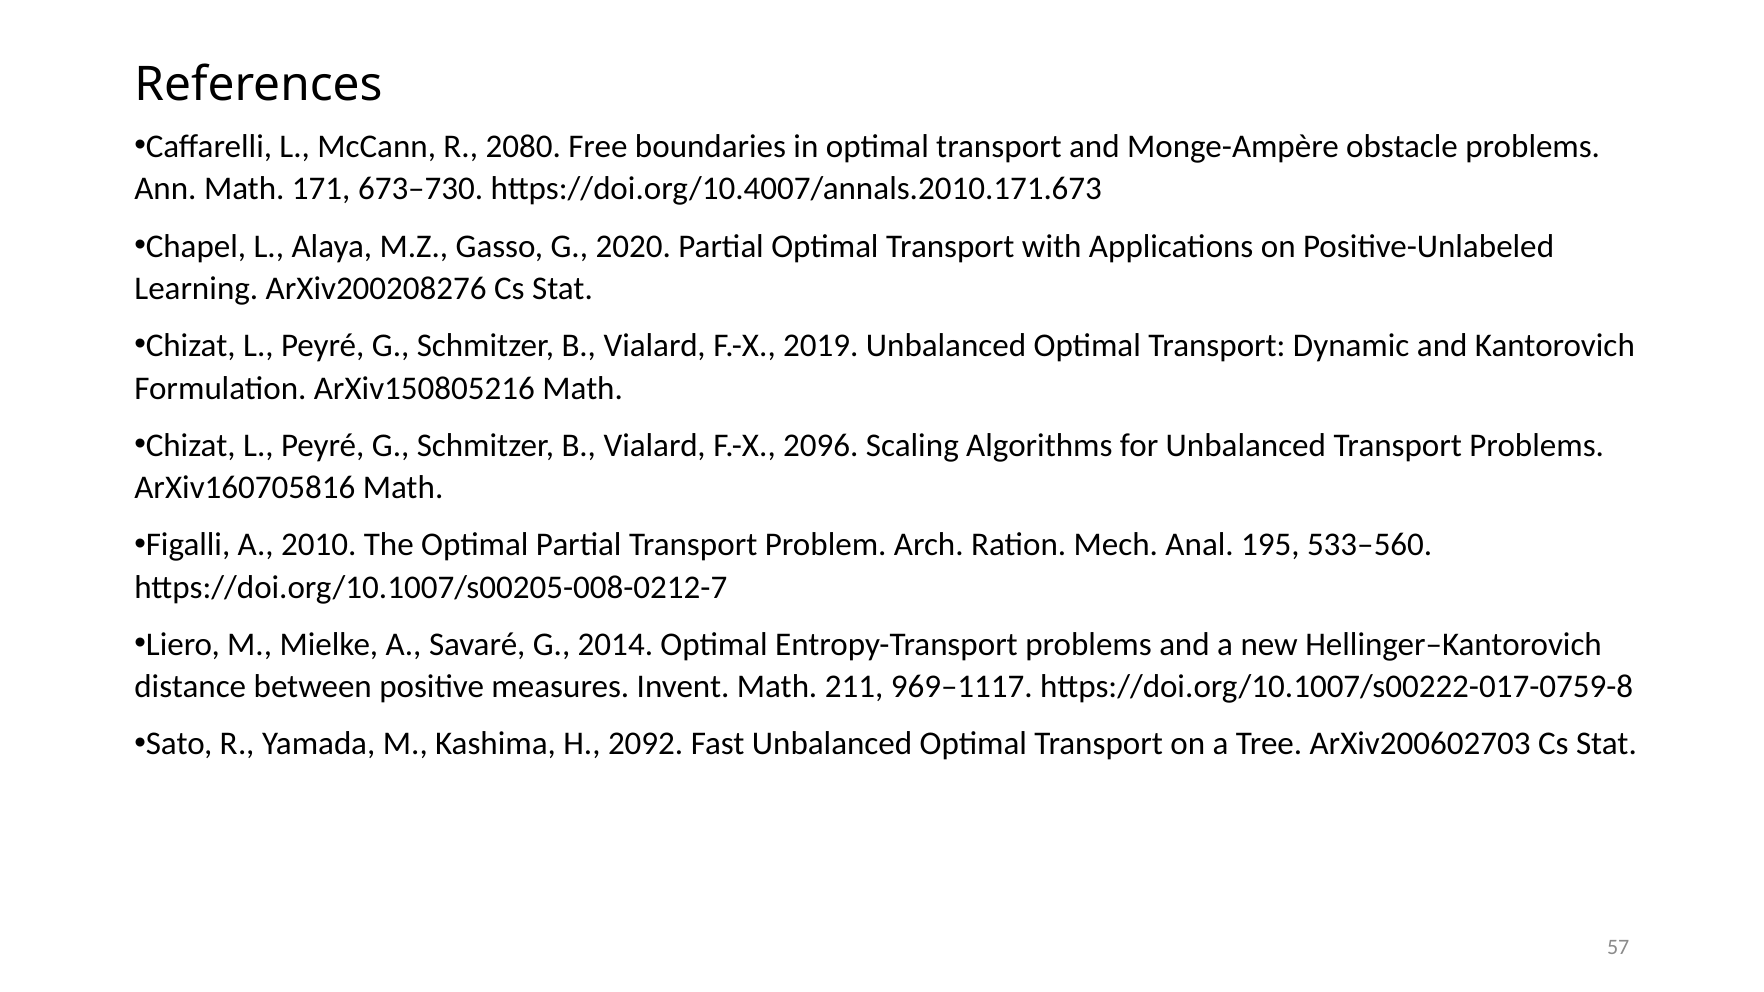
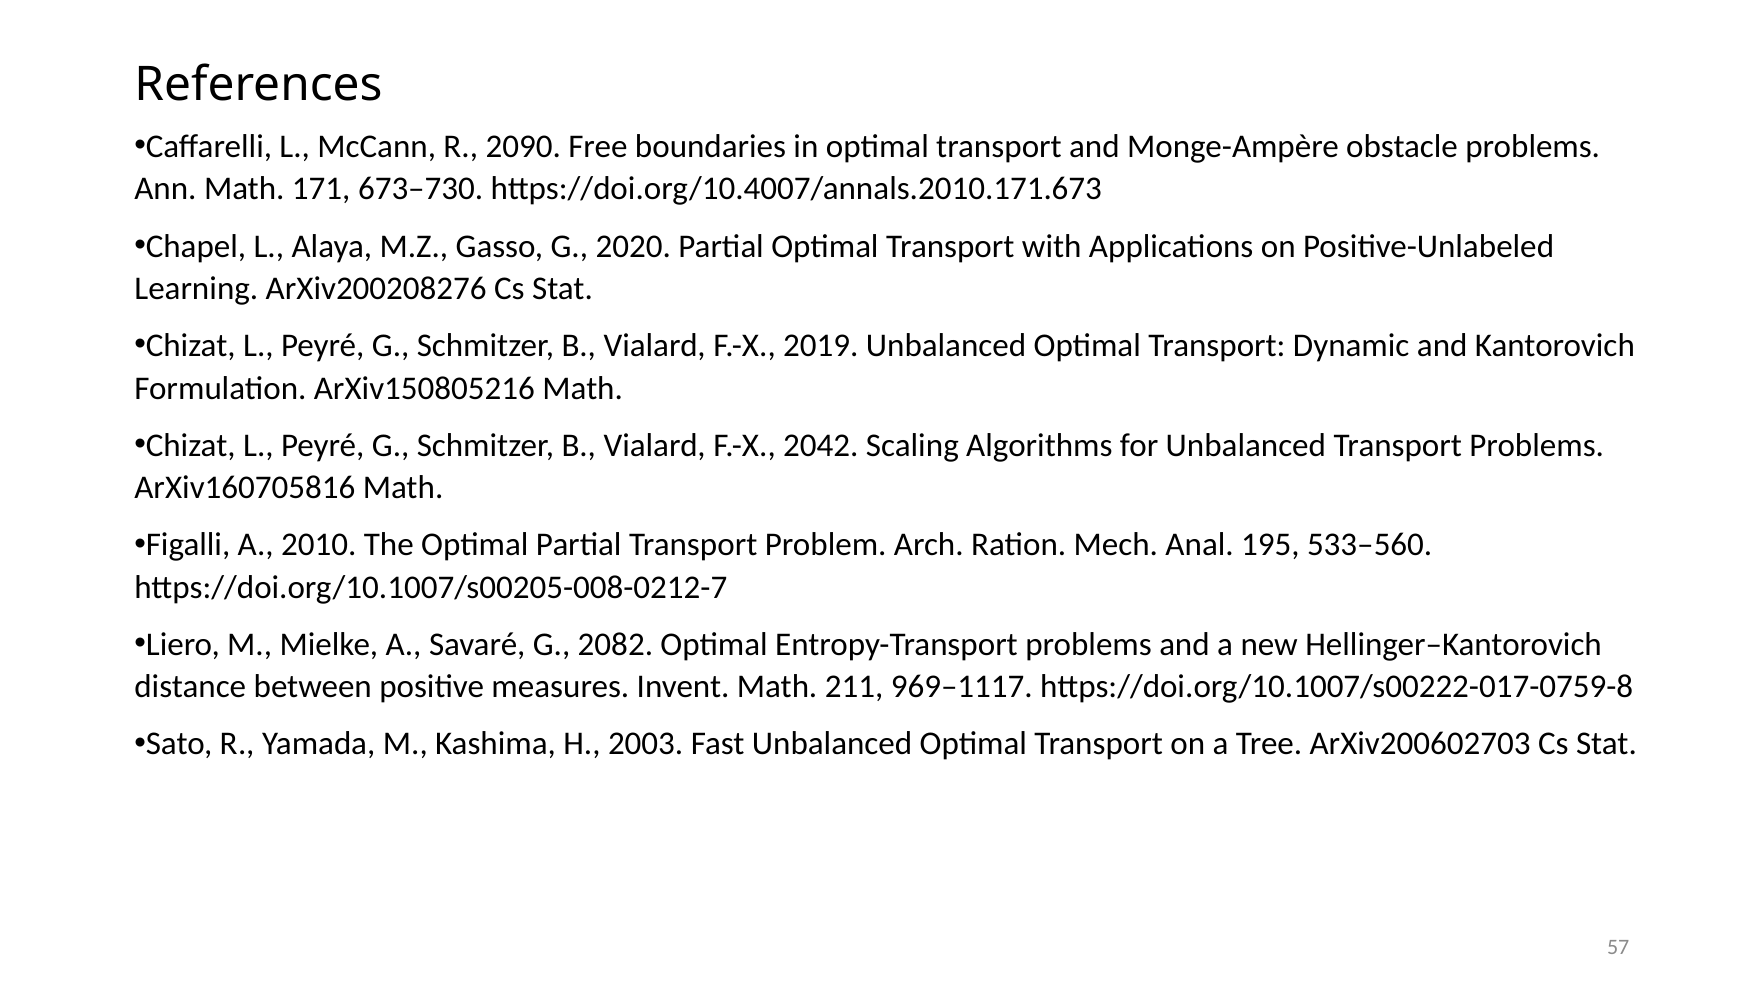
2080: 2080 -> 2090 (523, 147)
2096: 2096 -> 2042 (821, 445)
2014: 2014 -> 2082 (615, 645)
2092: 2092 -> 2003 (646, 744)
